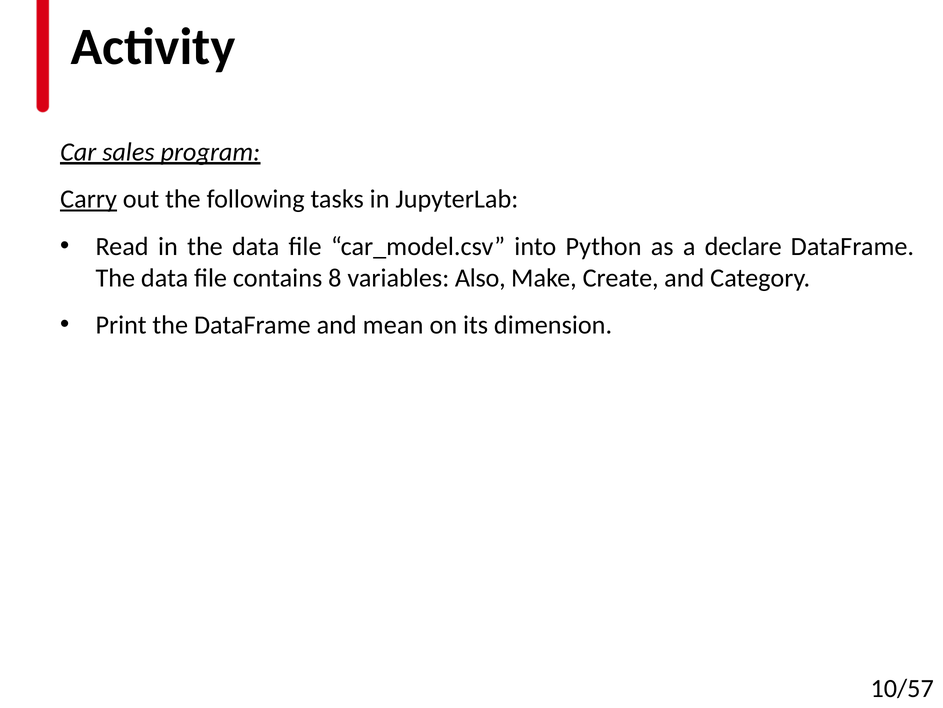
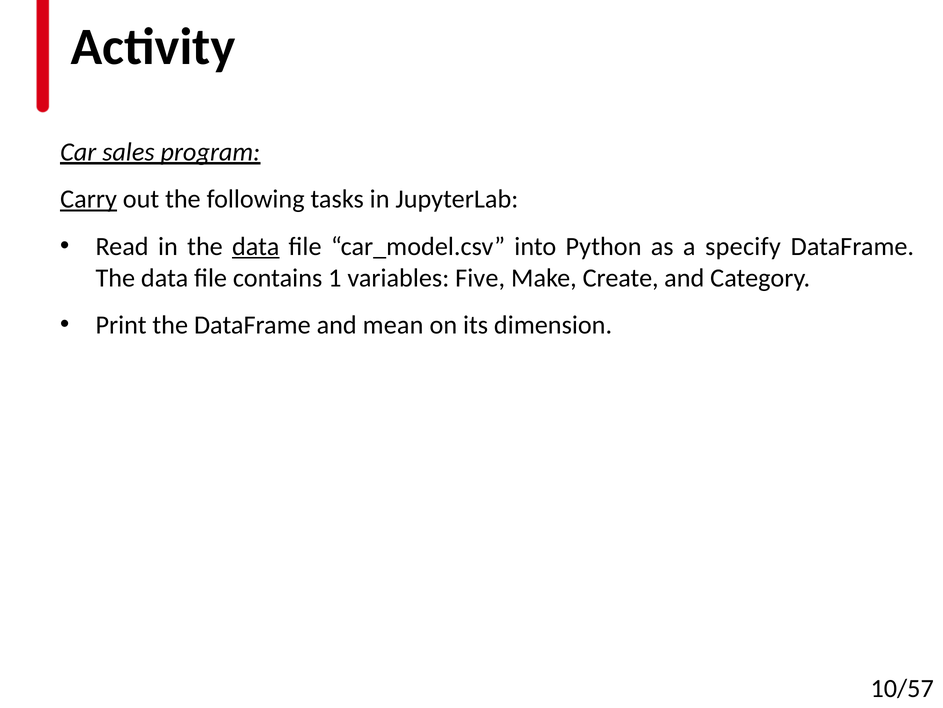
data underline: none -> present (256, 246)
declare: declare -> specify (743, 246)
8: 8 -> 1 (335, 278)
Also: Also -> Five (480, 278)
